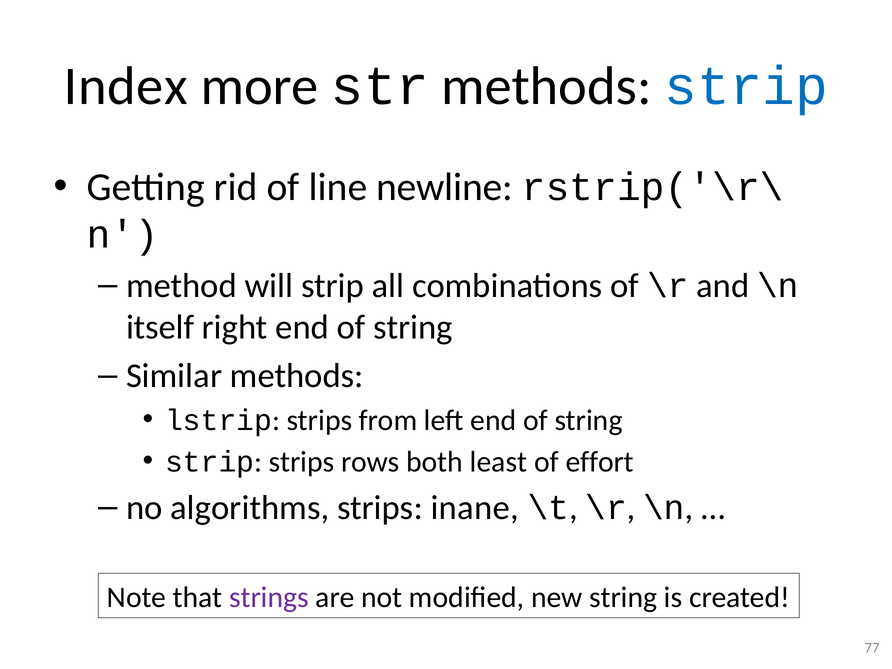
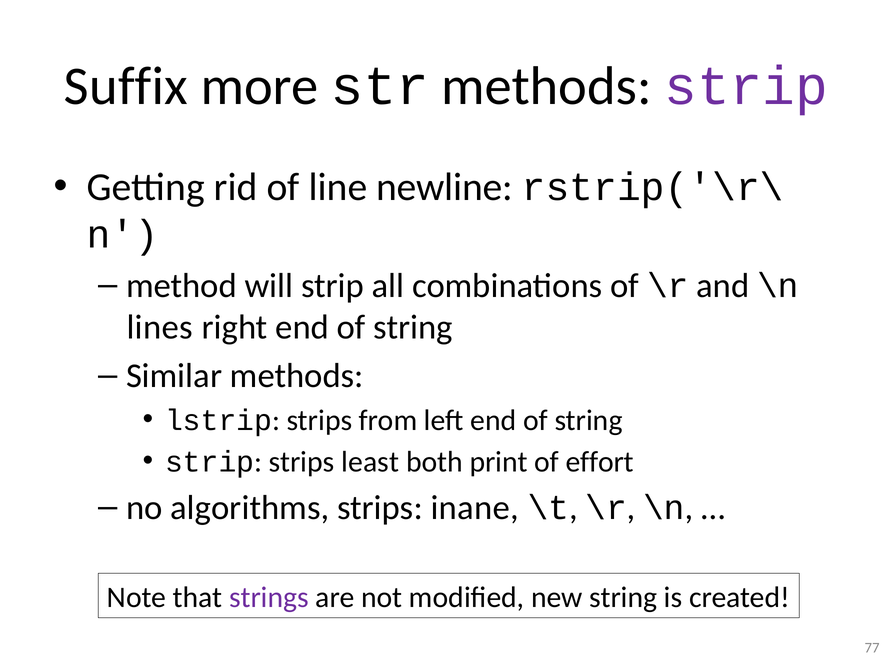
Index: Index -> Suffix (126, 86)
strip colour: blue -> purple (746, 86)
itself: itself -> lines (160, 327)
rows: rows -> least (370, 462)
least: least -> print (499, 462)
